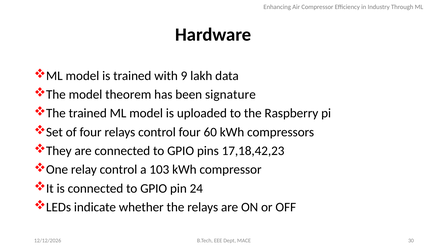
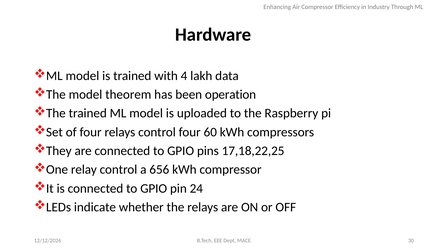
9: 9 -> 4 (184, 76)
signature: signature -> operation (231, 95)
17,18,42,23: 17,18,42,23 -> 17,18,22,25 (253, 151)
103: 103 -> 656 (159, 170)
